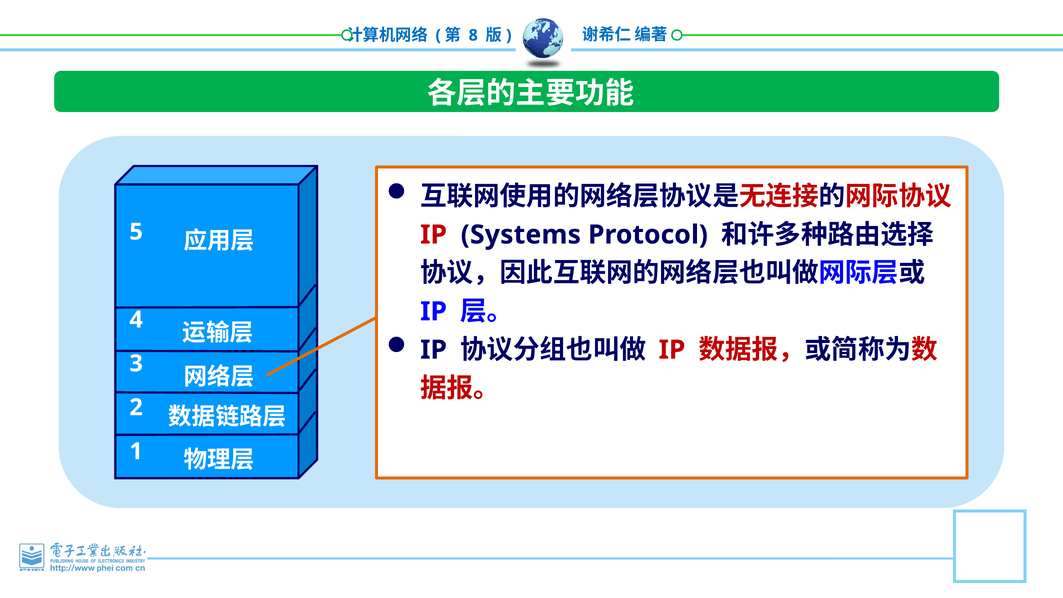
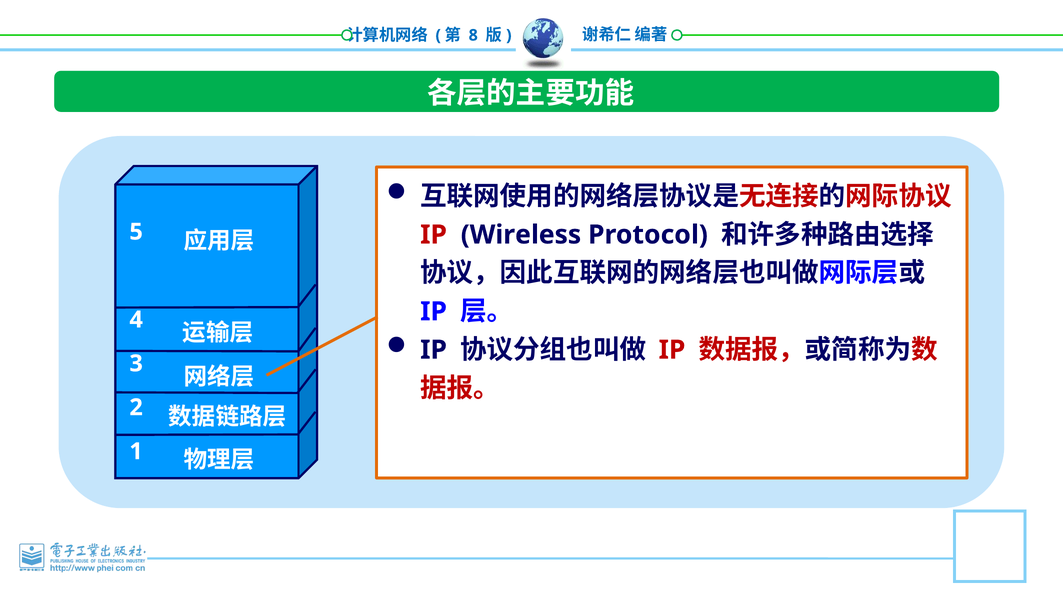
Systems: Systems -> Wireless (521, 235)
